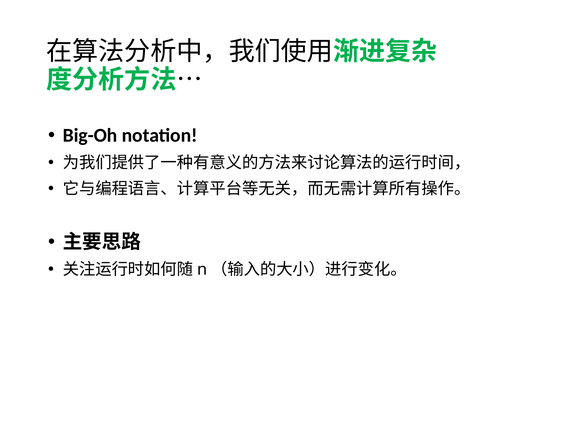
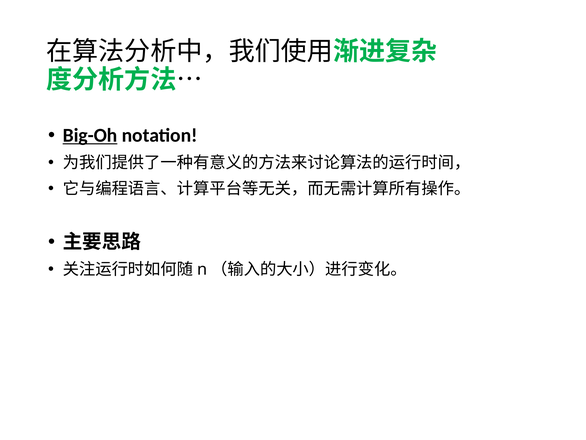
Big-Oh underline: none -> present (90, 135)
